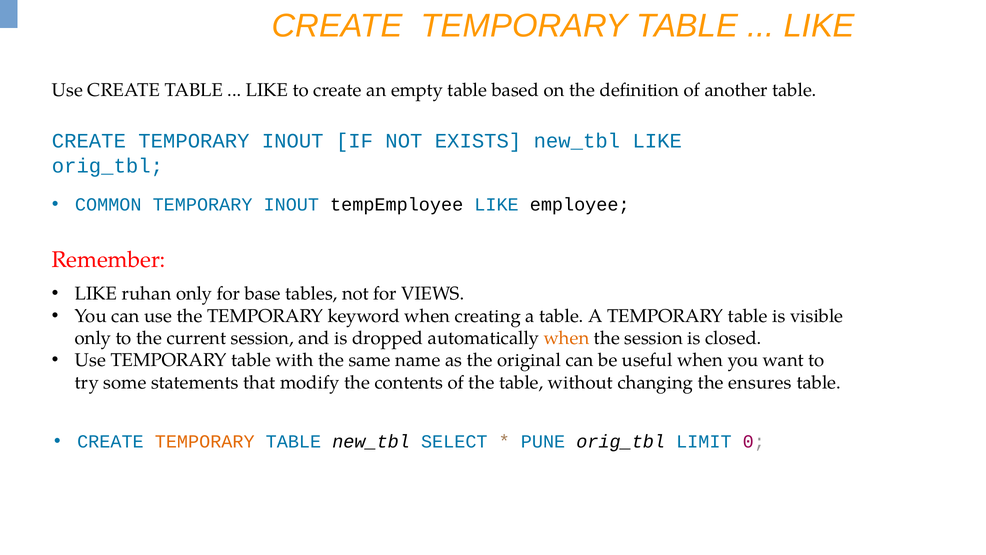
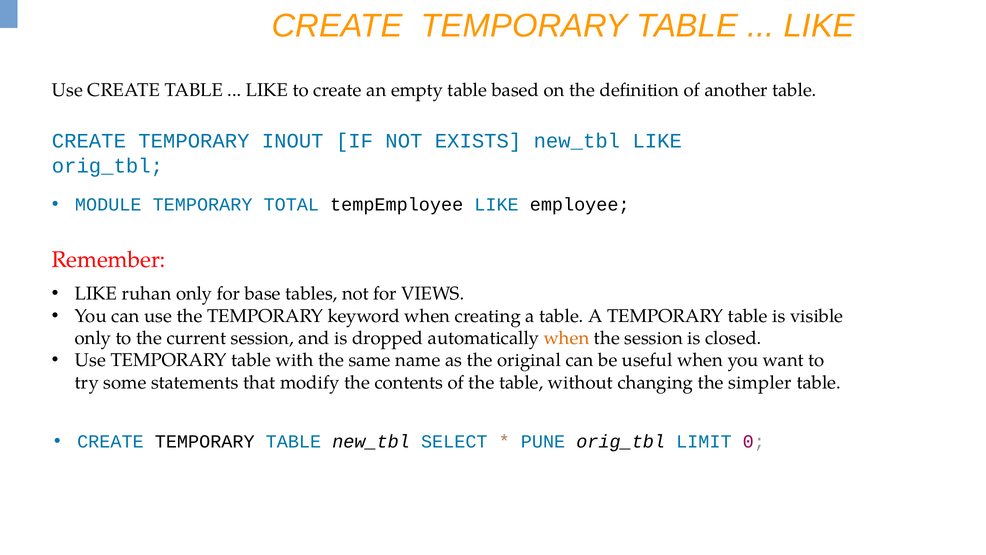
COMMON: COMMON -> MODULE (108, 205)
INOUT: INOUT -> TOTAL (291, 205)
ensures: ensures -> simpler (760, 382)
TEMPORARY colour: orange -> black (205, 441)
